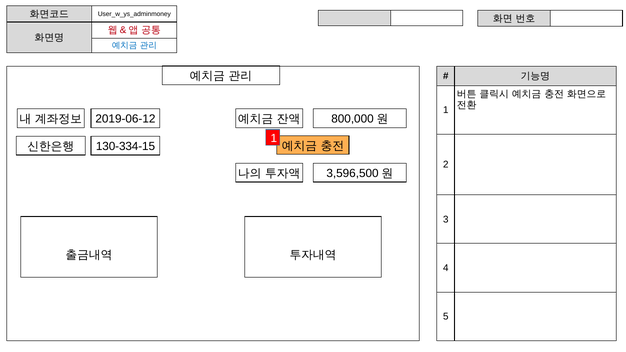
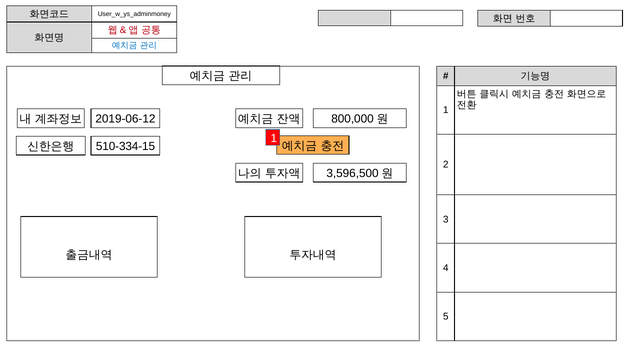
130-334-15: 130-334-15 -> 510-334-15 (125, 146)
